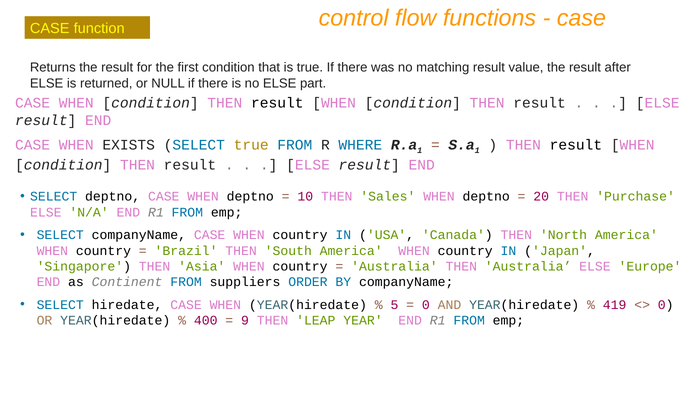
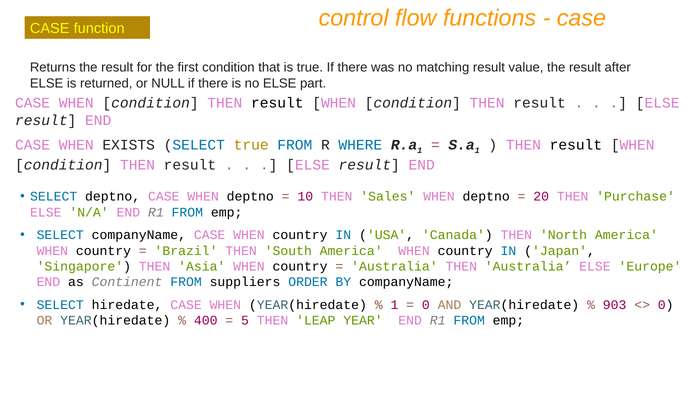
5: 5 -> 1 (394, 305)
419: 419 -> 903 (615, 305)
9: 9 -> 5 (245, 321)
